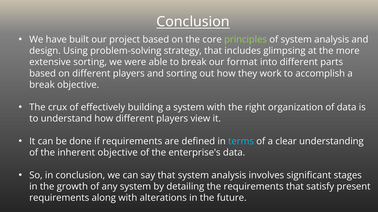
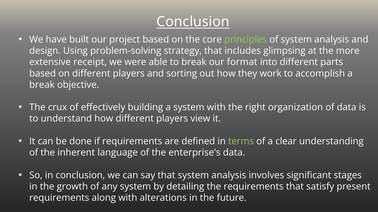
extensive sorting: sorting -> receipt (90, 62)
terms colour: light blue -> light green (241, 142)
inherent objective: objective -> language (118, 153)
